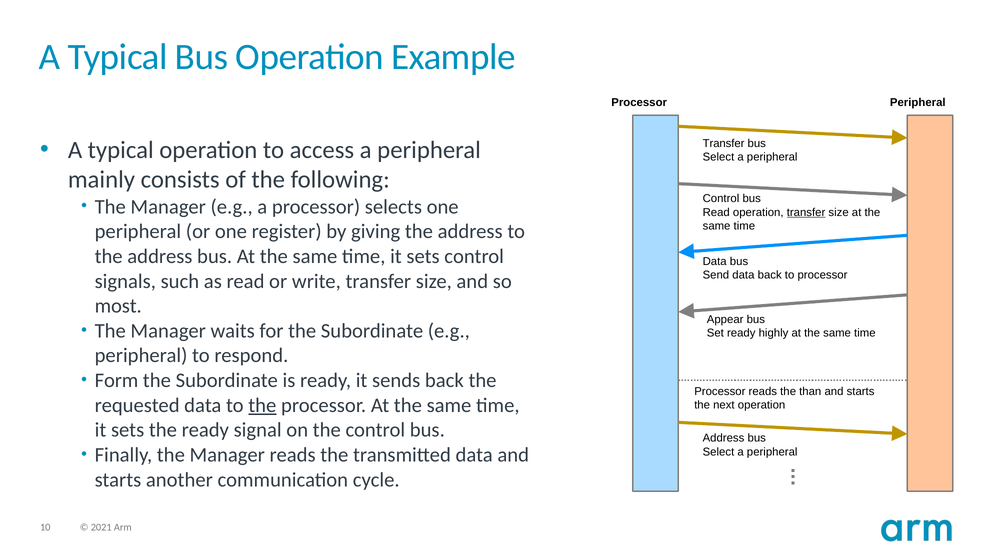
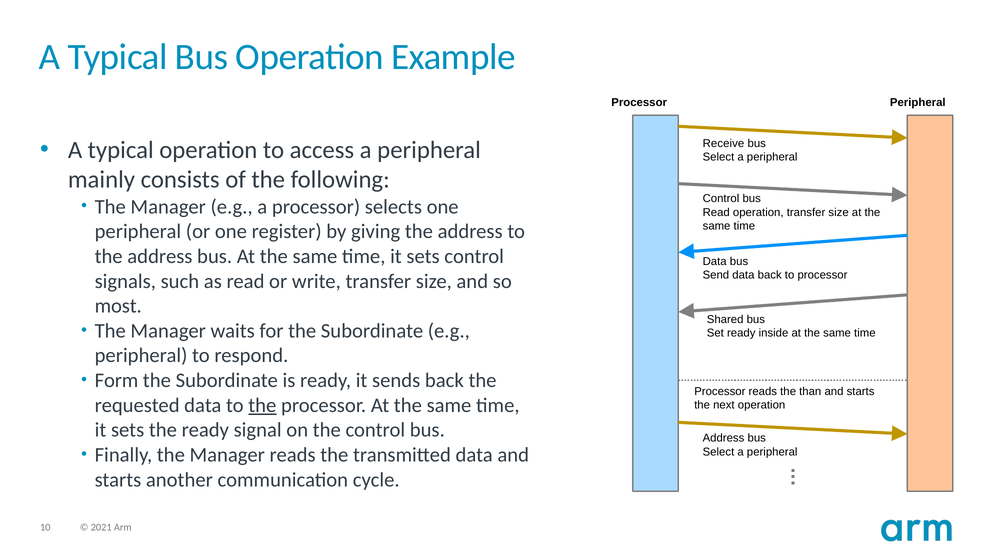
Transfer: Transfer -> Receive (723, 143)
transfer underline: present -> none (806, 212)
Appear: Appear -> Shared (725, 319)
highly: highly -> inside (774, 333)
